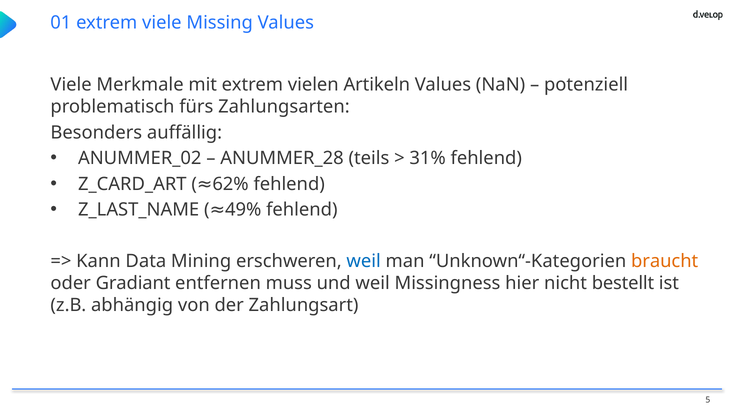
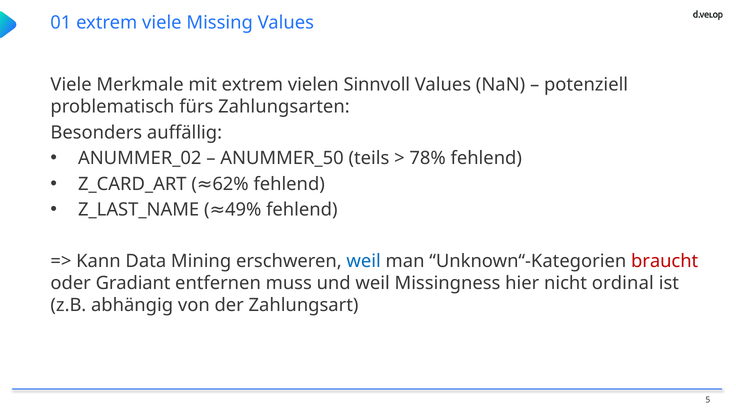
Artikeln: Artikeln -> Sinnvoll (377, 85)
ANUMMER_28: ANUMMER_28 -> ANUMMER_50 (282, 158)
31%: 31% -> 78% (428, 158)
braucht colour: orange -> red (665, 261)
bestellt: bestellt -> ordinal (623, 283)
